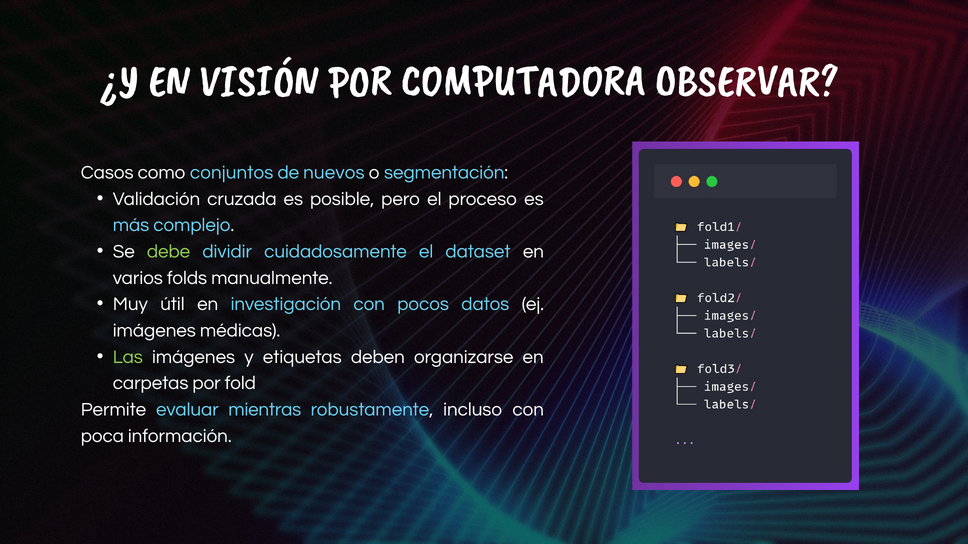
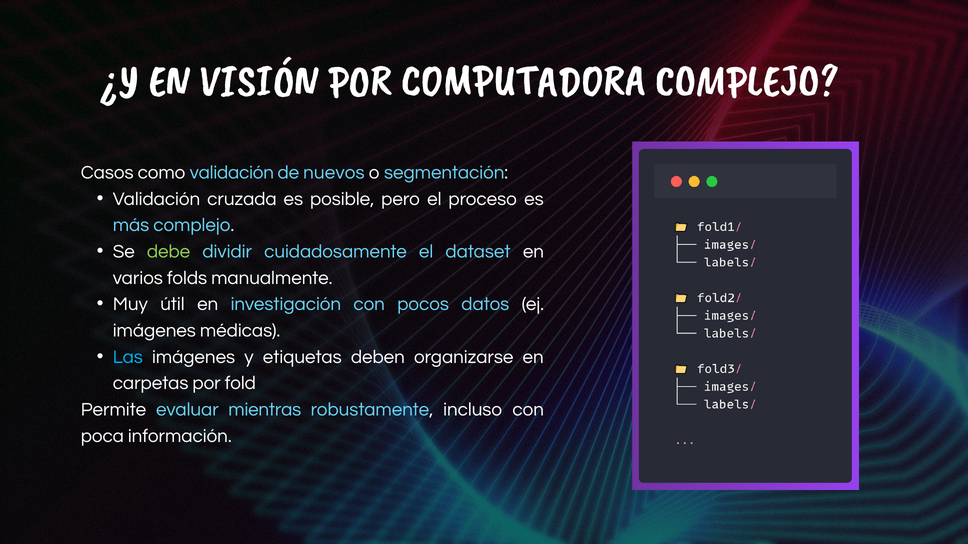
COMPUTADORA OBSERVAR: OBSERVAR -> COMPLEJO (747, 81)
como conjuntos: conjuntos -> validación (232, 173)
Las colour: light green -> light blue (128, 357)
